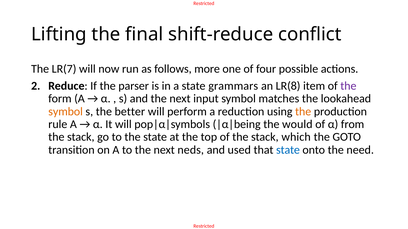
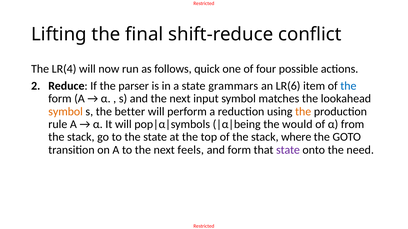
LR(7: LR(7 -> LR(4 (64, 69)
more: more -> quick (207, 69)
LR(8: LR(8 -> LR(6 (288, 86)
the colour: purple -> blue (348, 86)
which: which -> where (296, 137)
neds: neds -> feels (191, 150)
and used: used -> form (239, 150)
state colour: blue -> purple (288, 150)
